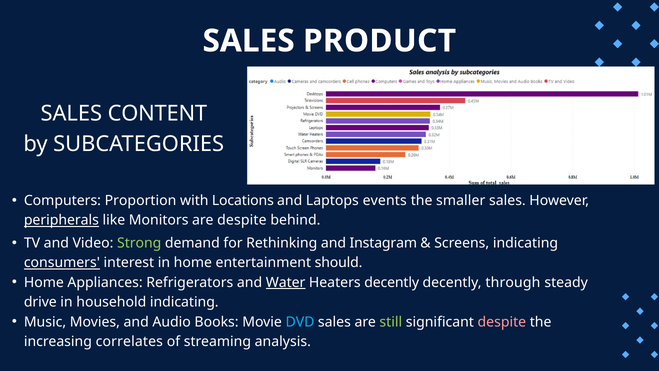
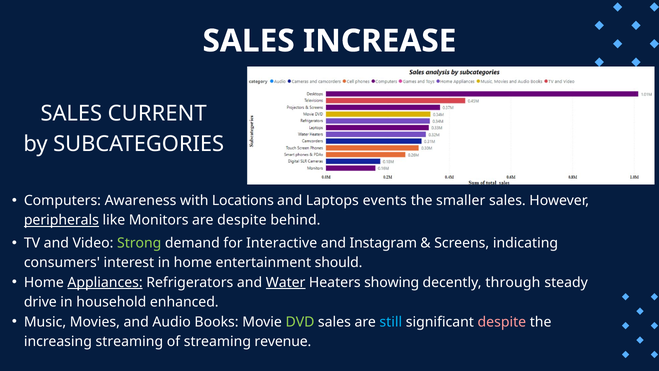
PRODUCT: PRODUCT -> INCREASE (380, 41)
CONTENT: CONTENT -> CURRENT (157, 113)
Proportion: Proportion -> Awareness (141, 200)
Rethinking: Rethinking -> Interactive (282, 243)
consumers underline: present -> none (62, 263)
Appliances underline: none -> present (105, 282)
Heaters decently: decently -> showing (392, 282)
household indicating: indicating -> enhanced (184, 302)
DVD colour: light blue -> light green (300, 322)
still colour: light green -> light blue (391, 322)
increasing correlates: correlates -> streaming (129, 341)
analysis: analysis -> revenue (283, 341)
